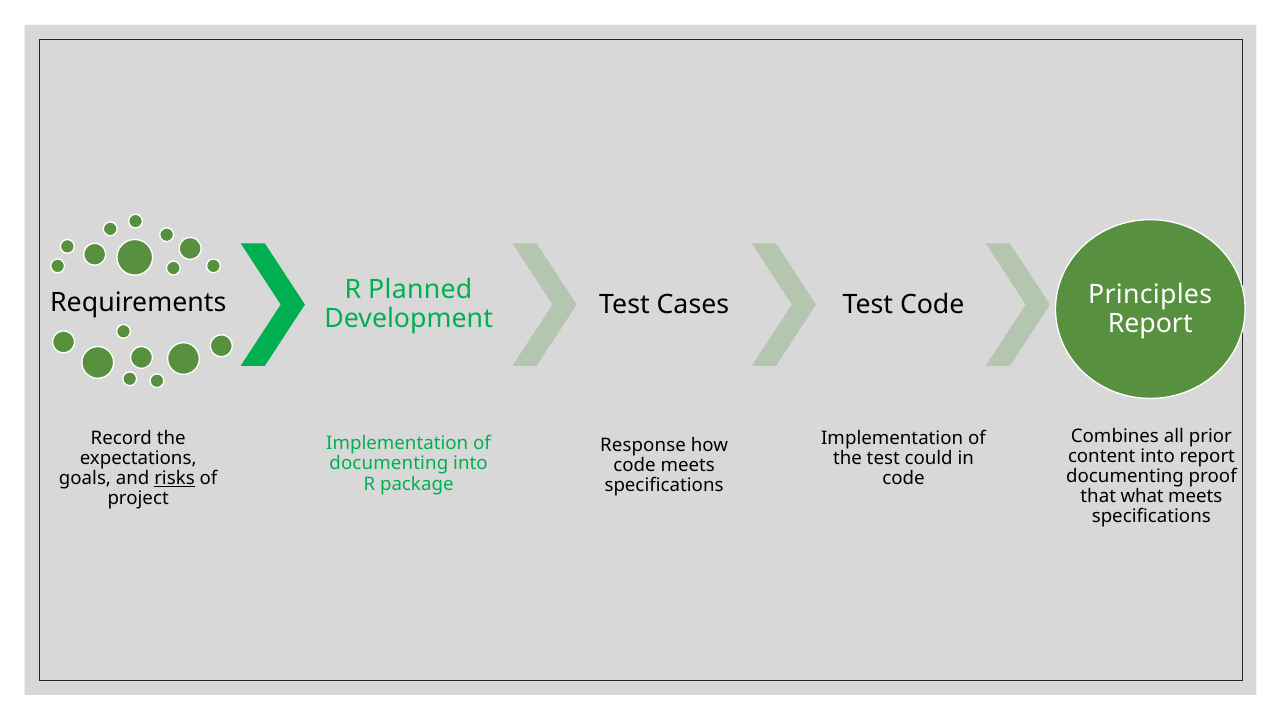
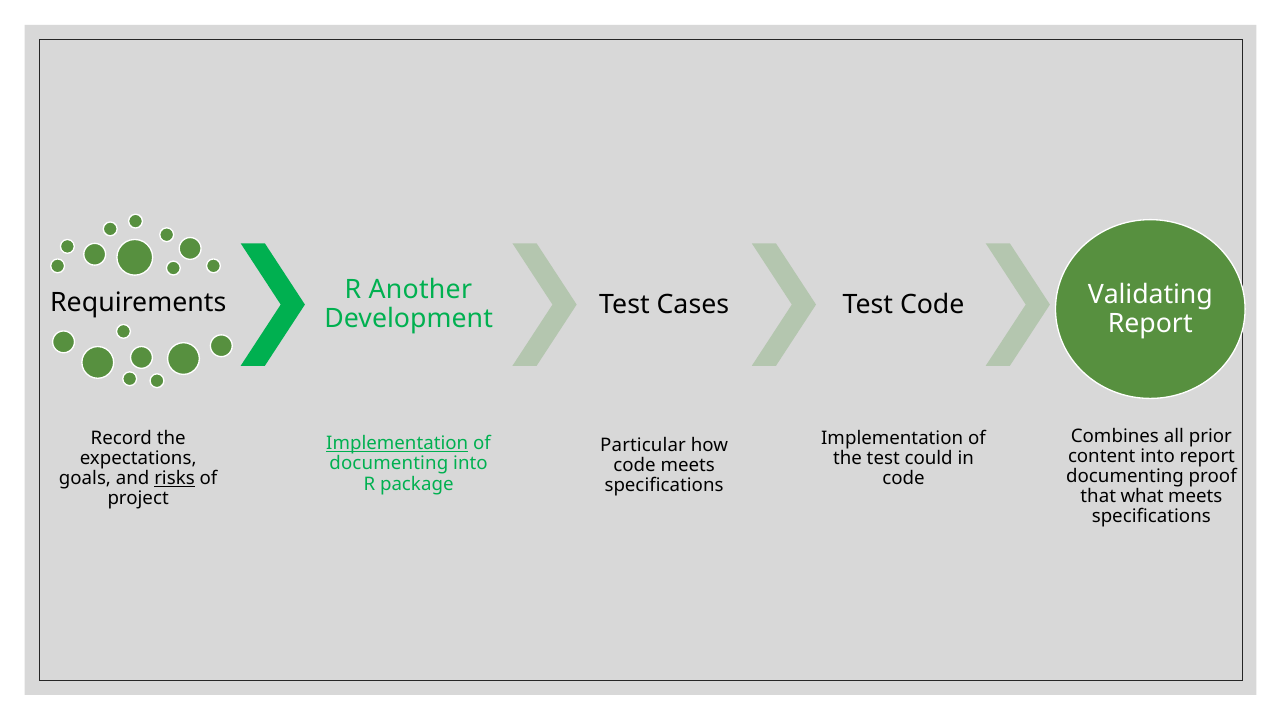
Planned: Planned -> Another (420, 290)
Principles: Principles -> Validating (1150, 295)
Implementation underline: none -> present (397, 444)
Response: Response -> Particular (643, 445)
